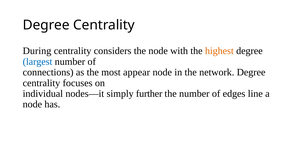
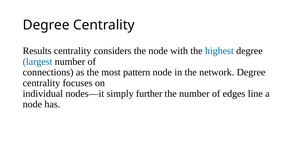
During: During -> Results (37, 51)
highest colour: orange -> blue (219, 51)
appear: appear -> pattern (137, 73)
